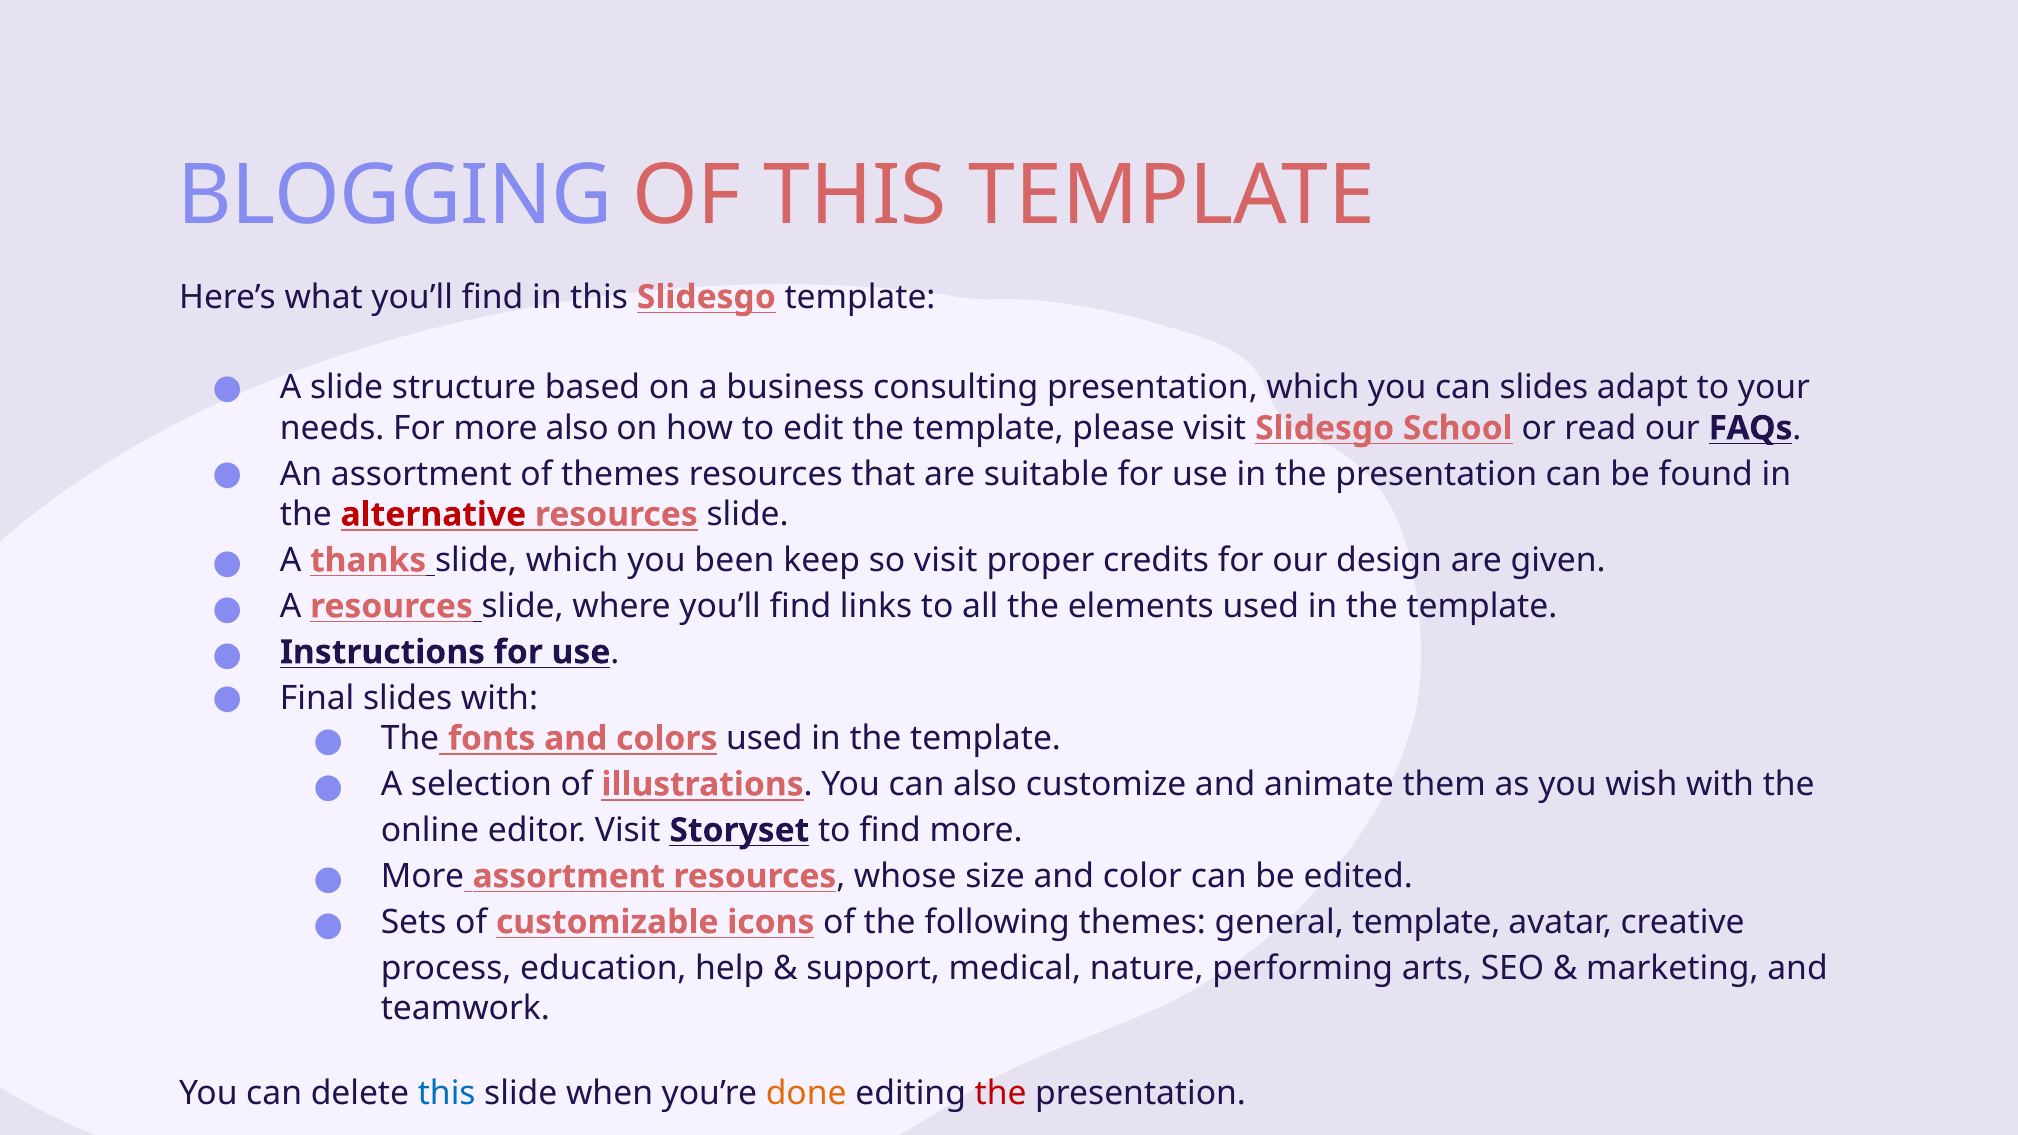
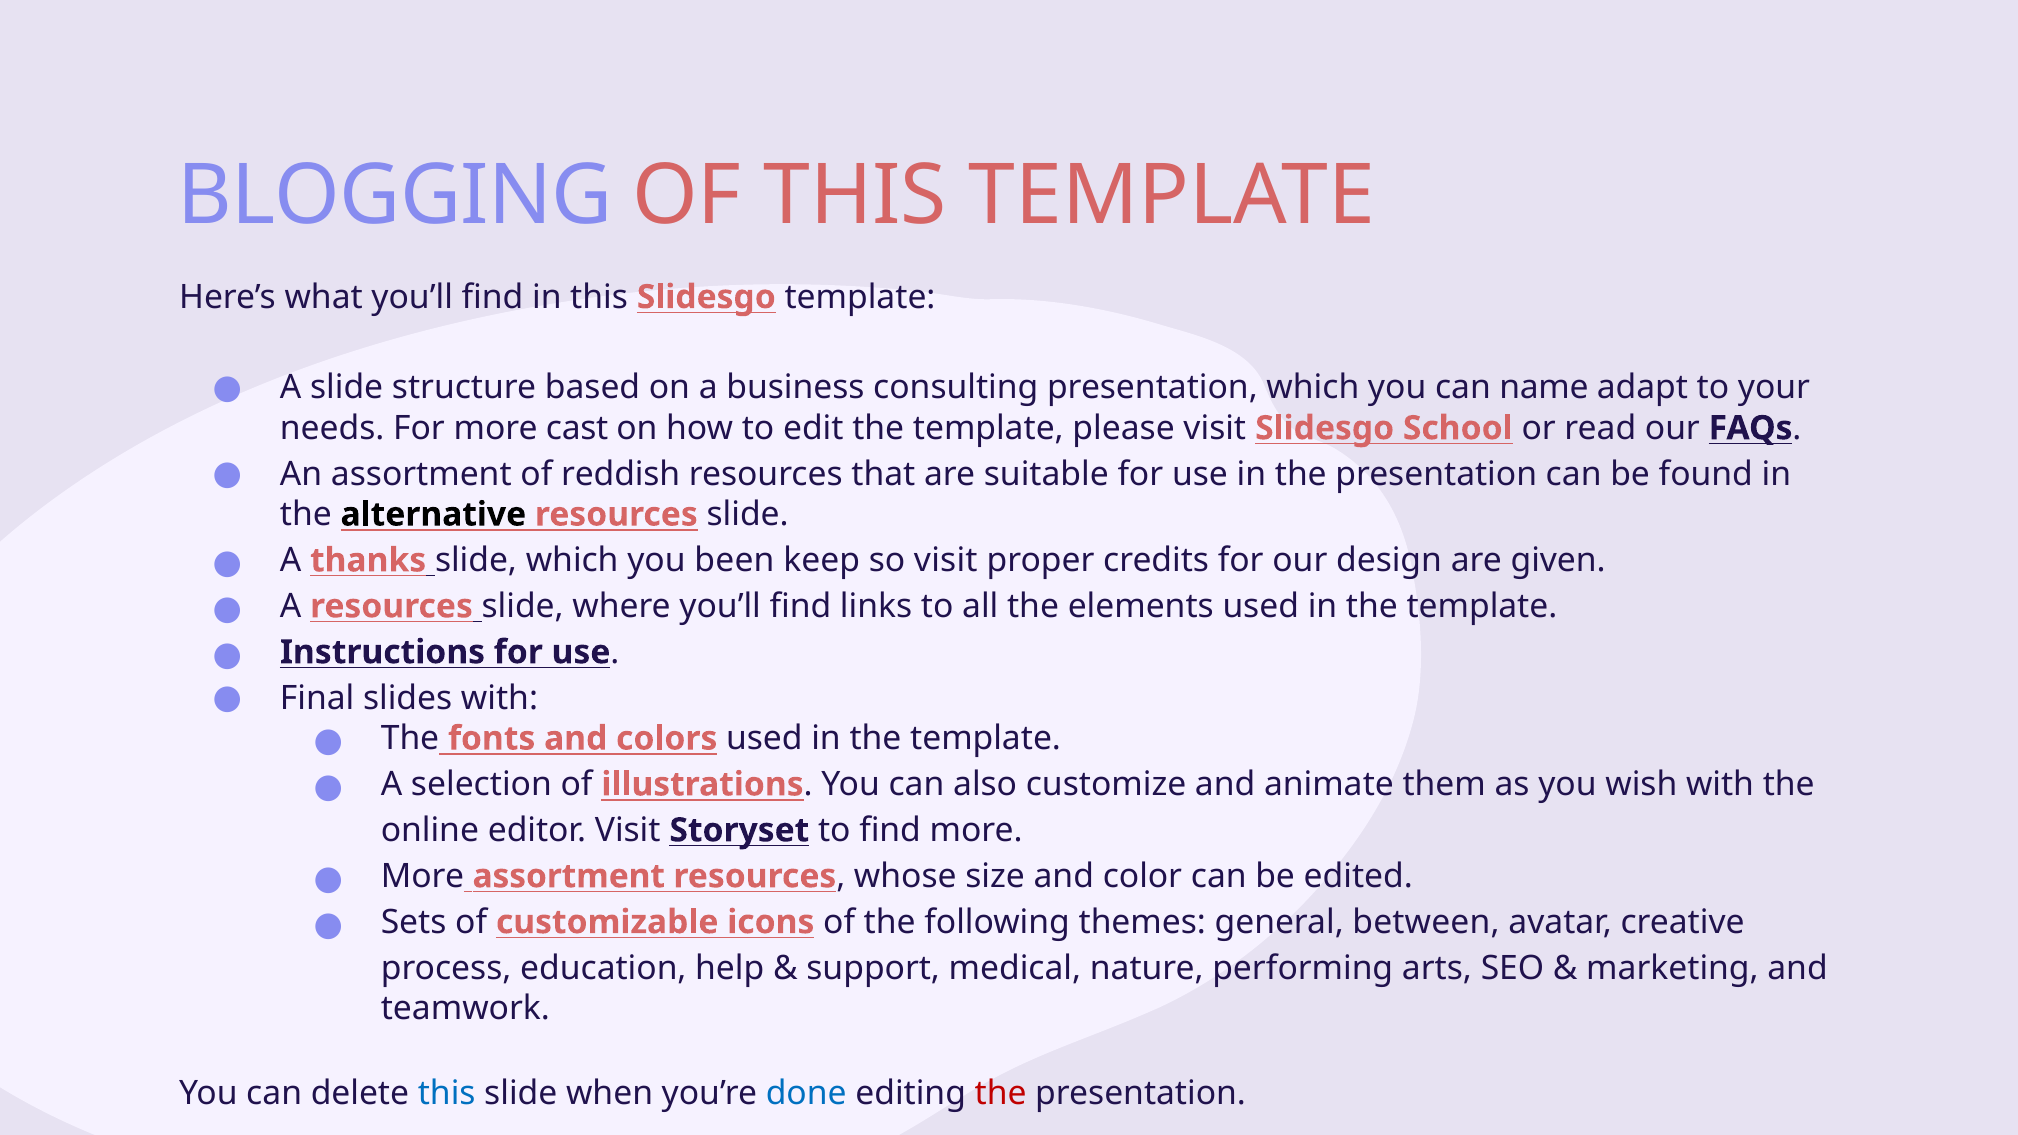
can slides: slides -> name (1544, 388)
more also: also -> cast (577, 428)
of themes: themes -> reddish (621, 474)
alternative colour: red -> black (433, 514)
general template: template -> between (1426, 922)
done colour: orange -> blue (806, 1094)
